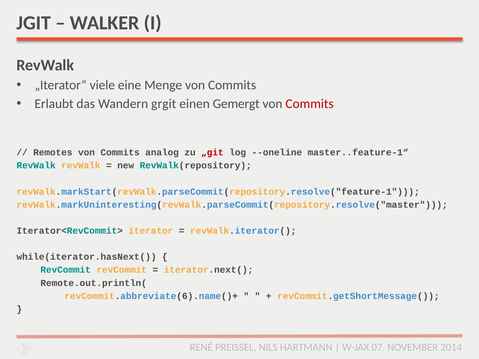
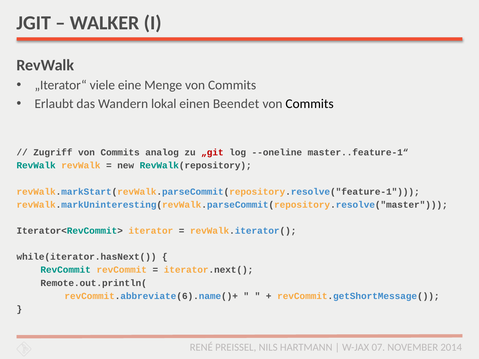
grgit: grgit -> lokal (164, 104)
Gemergt: Gemergt -> Beendet (236, 104)
Commits colour: red -> black (310, 104)
Remotes: Remotes -> Zugriff (53, 153)
